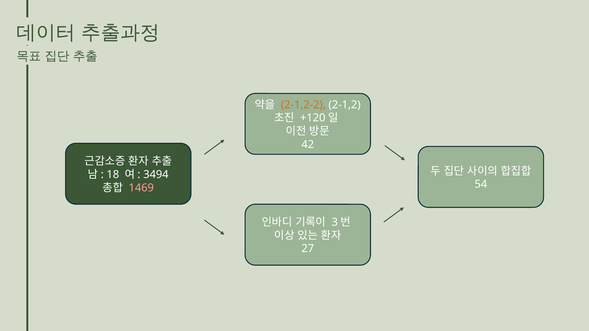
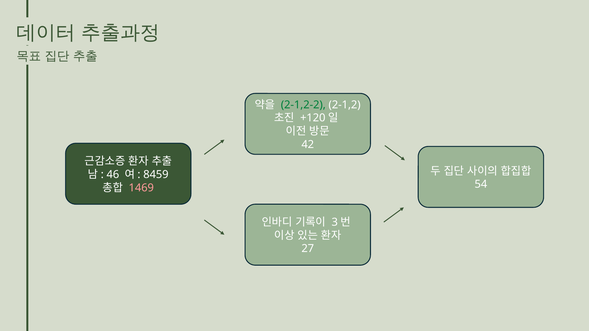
2-1,2-2 colour: orange -> green (303, 105)
18: 18 -> 46 (113, 175)
3494: 3494 -> 8459 (156, 175)
